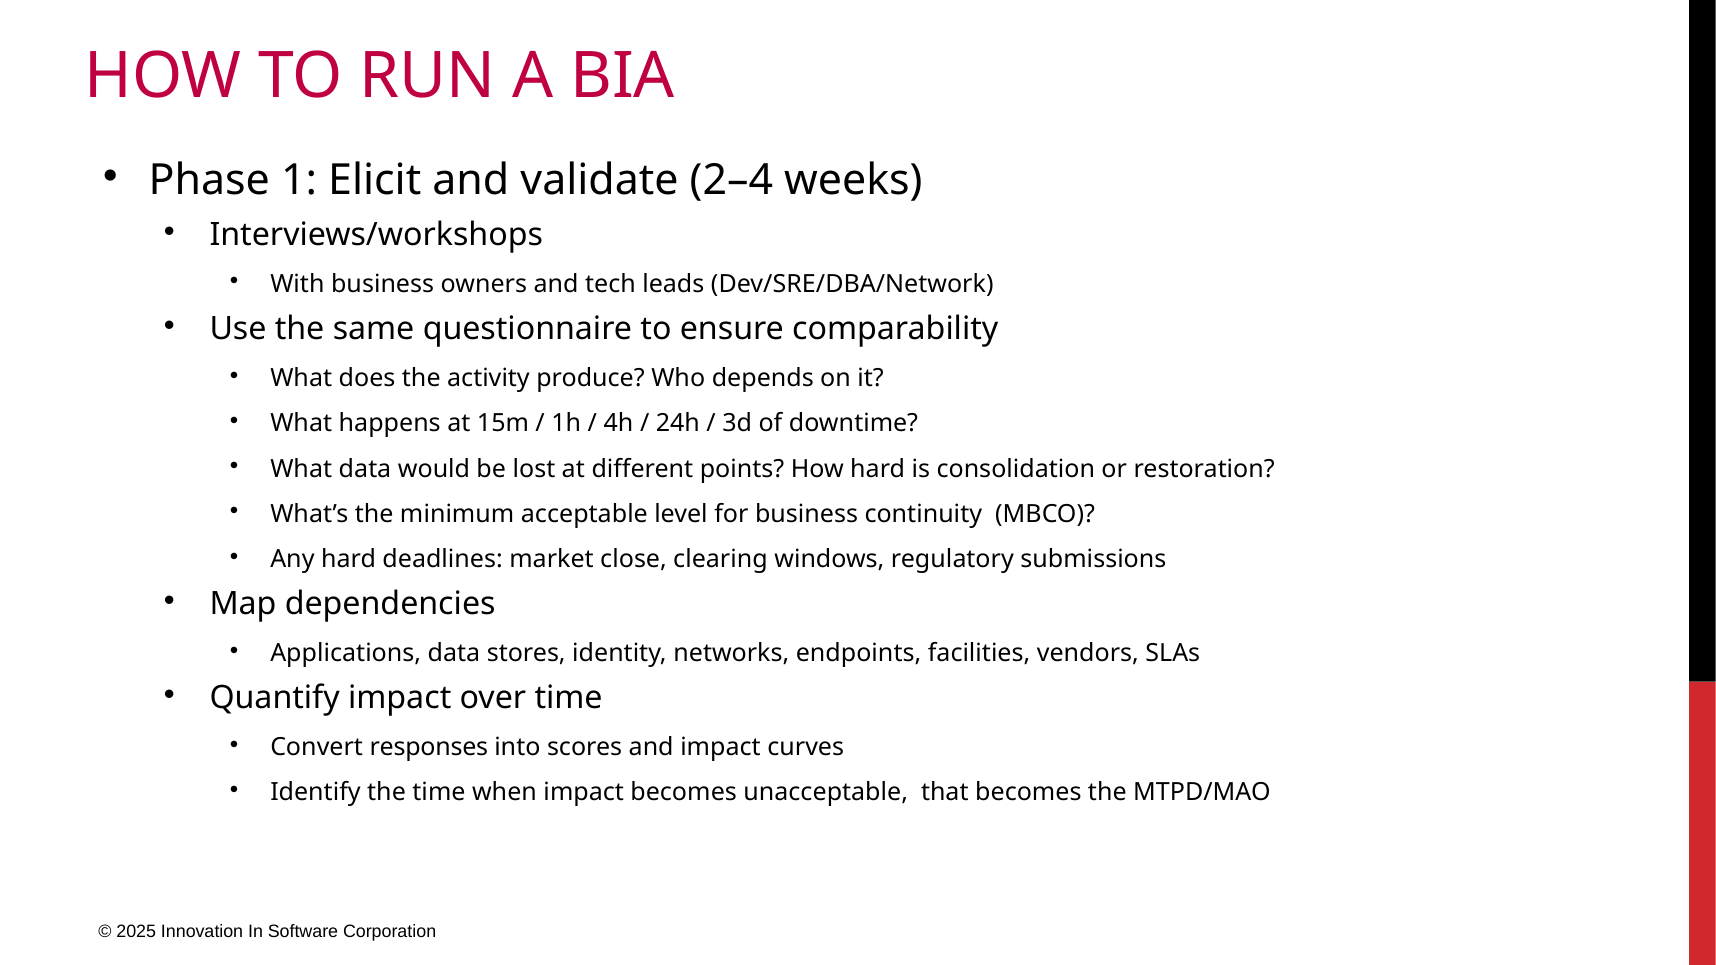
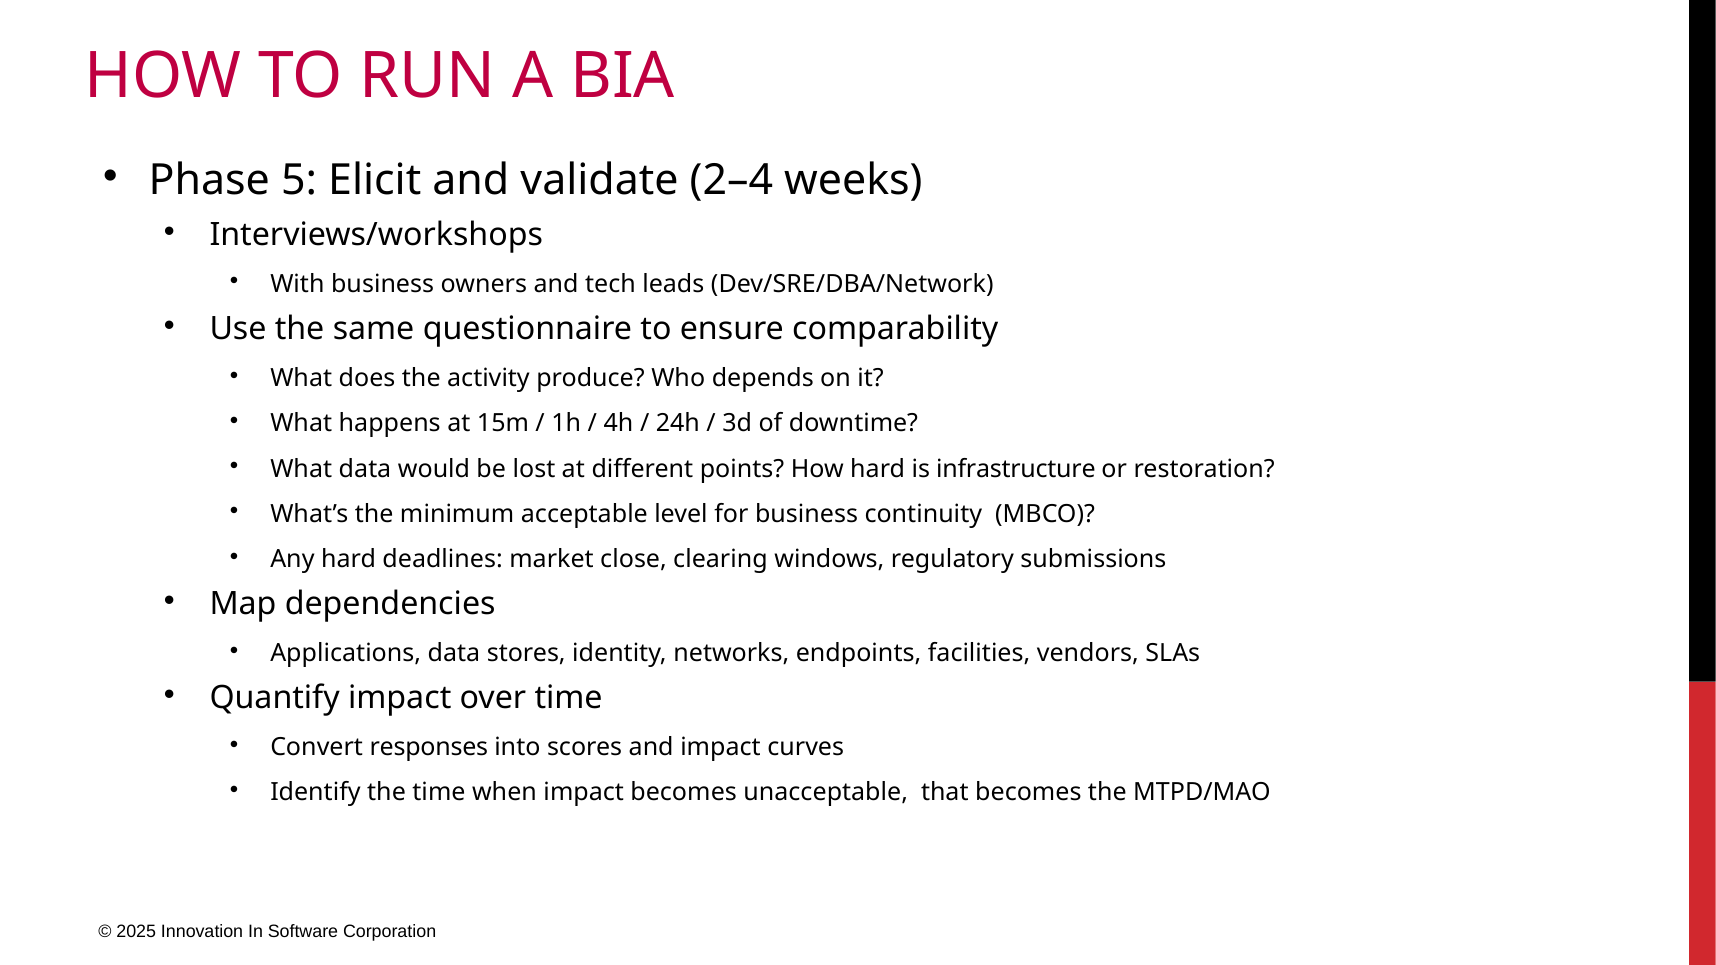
1: 1 -> 5 (299, 181)
consolidation: consolidation -> infrastructure (1016, 469)
